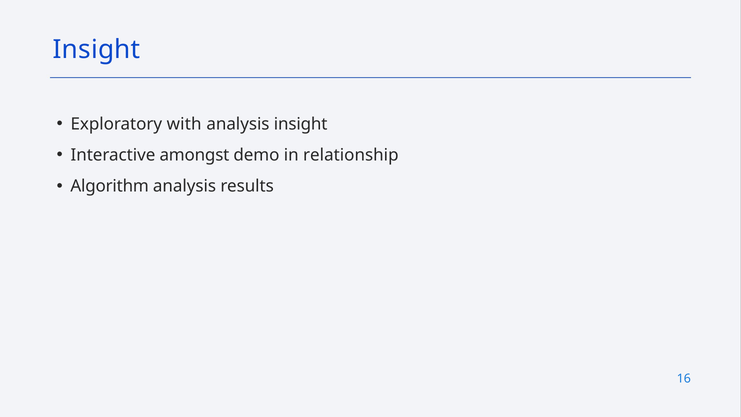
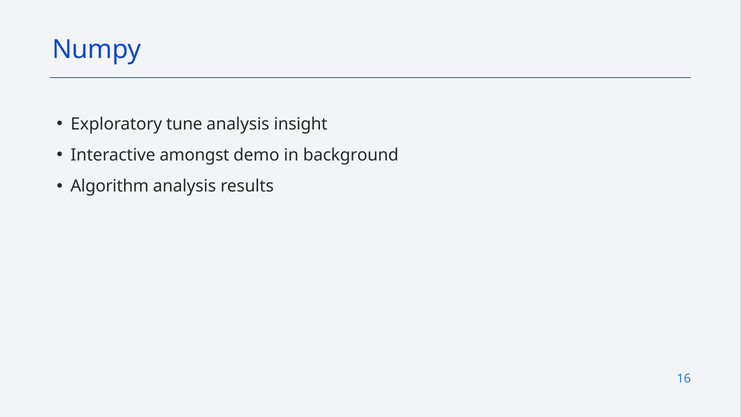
Insight: Insight -> Numpy (97, 49)
with: with -> tune (184, 124)
relationship: relationship -> background (351, 155)
